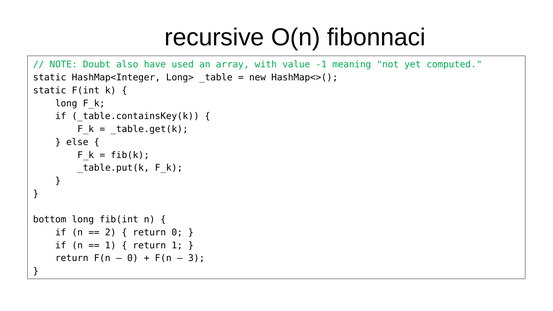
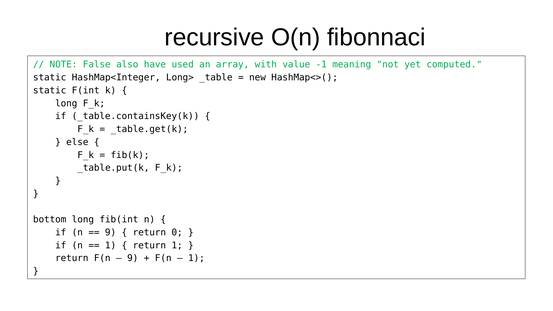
Doubt: Doubt -> False (97, 65)
2: 2 -> 9 (111, 232)
0: 0 -> 9 (133, 258)
3: 3 -> 1 (196, 258)
